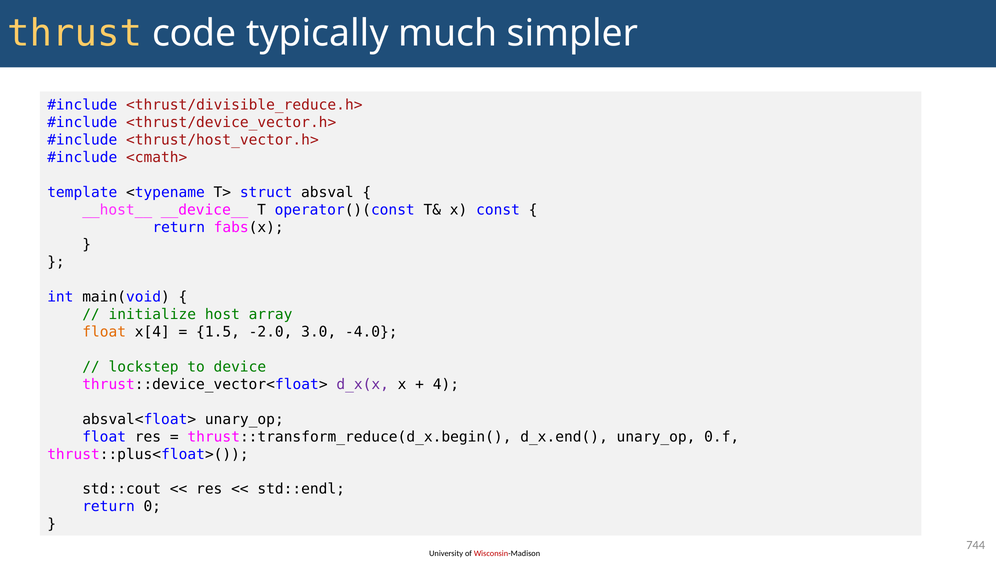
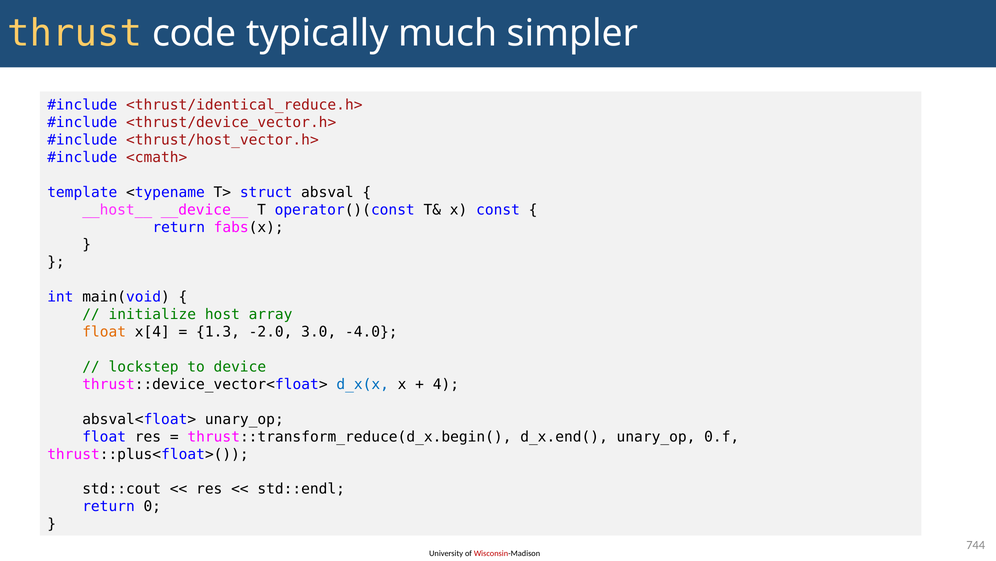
<thrust/divisible_reduce.h>: <thrust/divisible_reduce.h> -> <thrust/identical_reduce.h> (244, 105)
1.5: 1.5 -> 1.3 (218, 332)
d_x(x colour: purple -> blue (363, 384)
